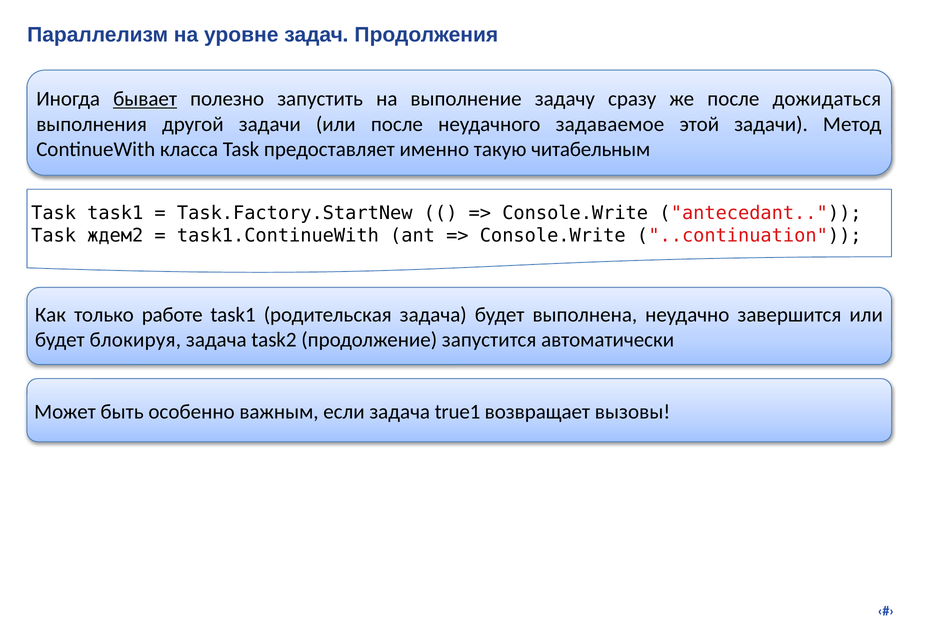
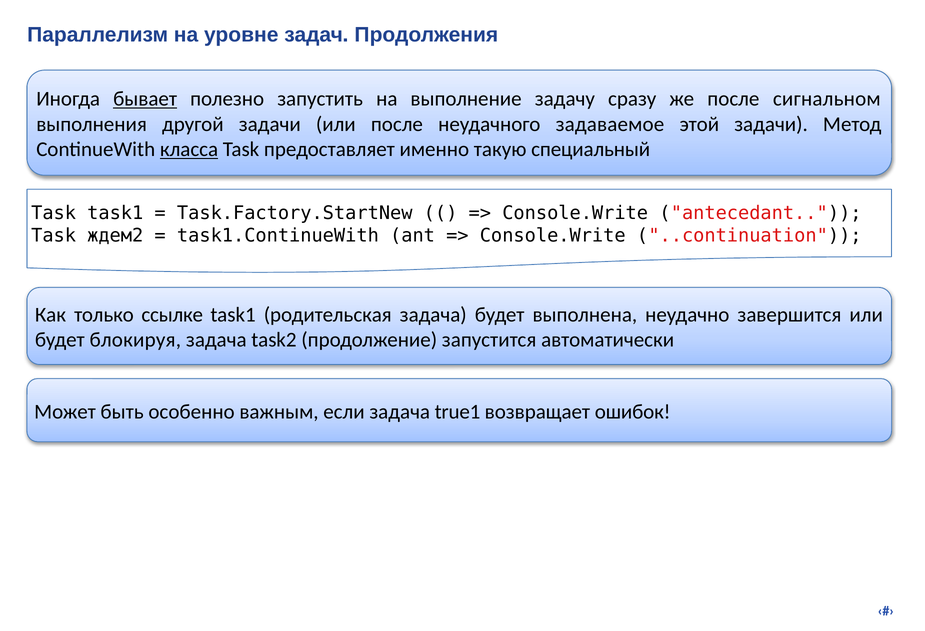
дожидаться: дожидаться -> сигнальном (827, 99)
класса underline: none -> present (189, 149)
читабельным: читабельным -> специальный (591, 149)
работе: работе -> ссылке (172, 315)
вызовы: вызовы -> ошибок (633, 411)
